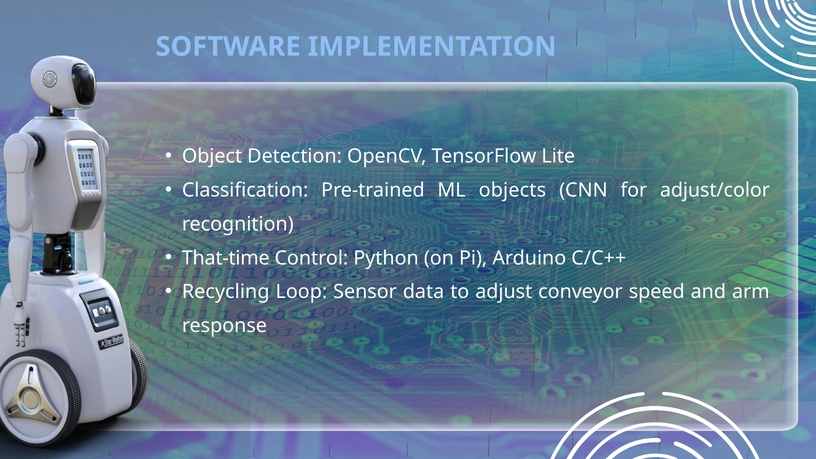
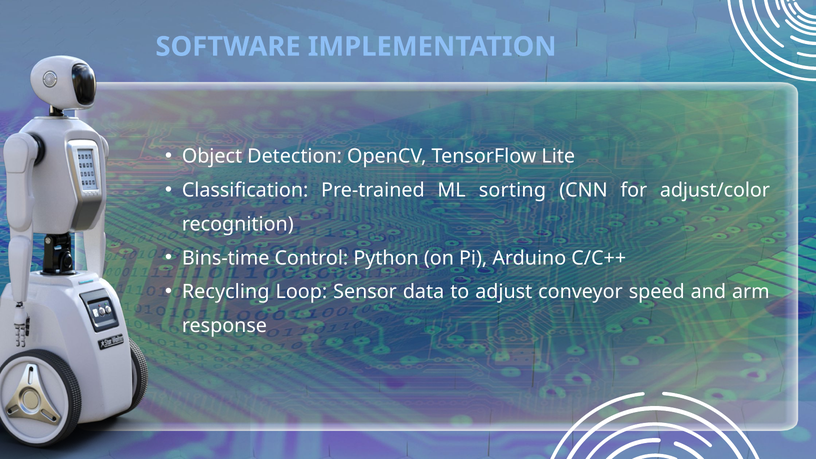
objects: objects -> sorting (512, 190)
That-time: That-time -> Bins-time (226, 258)
